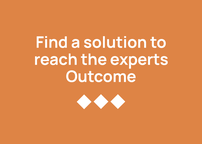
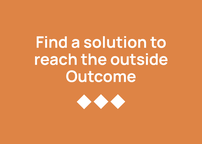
experts: experts -> outside (139, 60)
